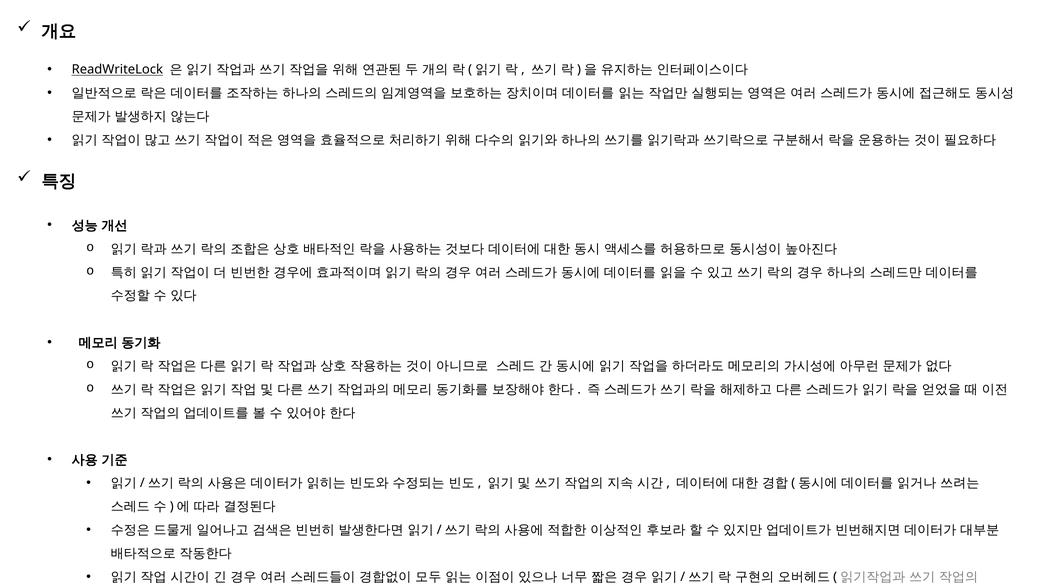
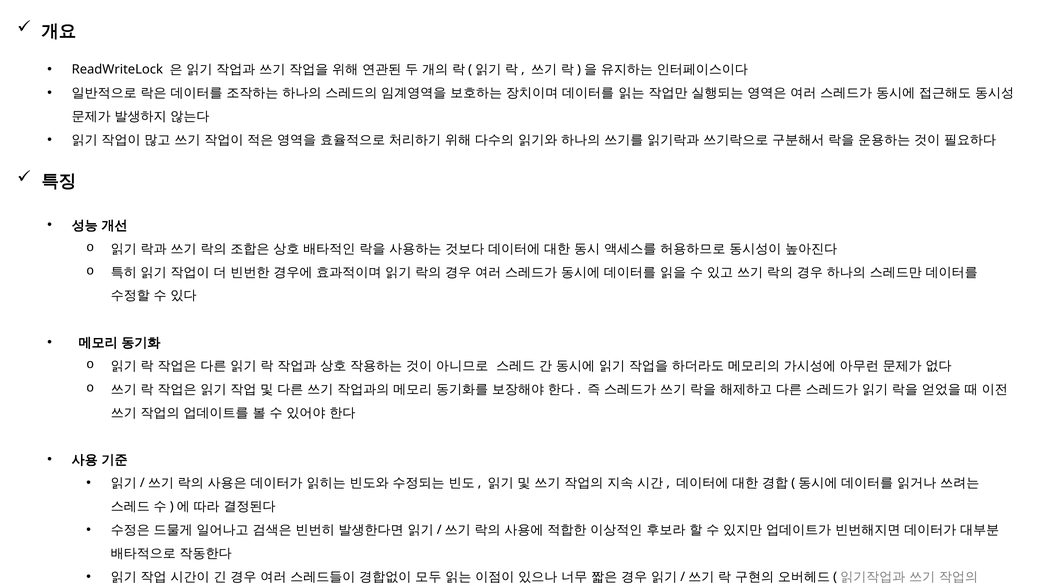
ReadWriteLock underline: present -> none (117, 70)
